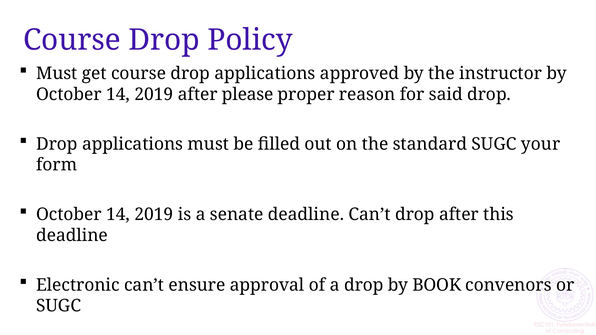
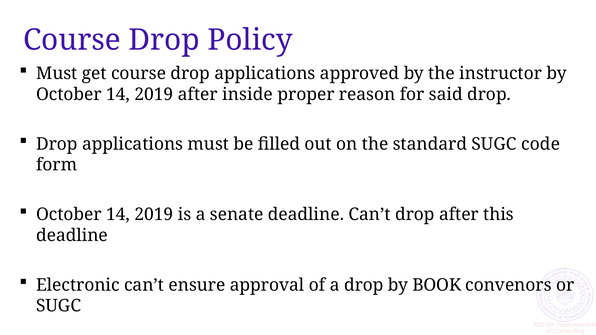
please: please -> inside (248, 94)
your: your -> code (541, 144)
